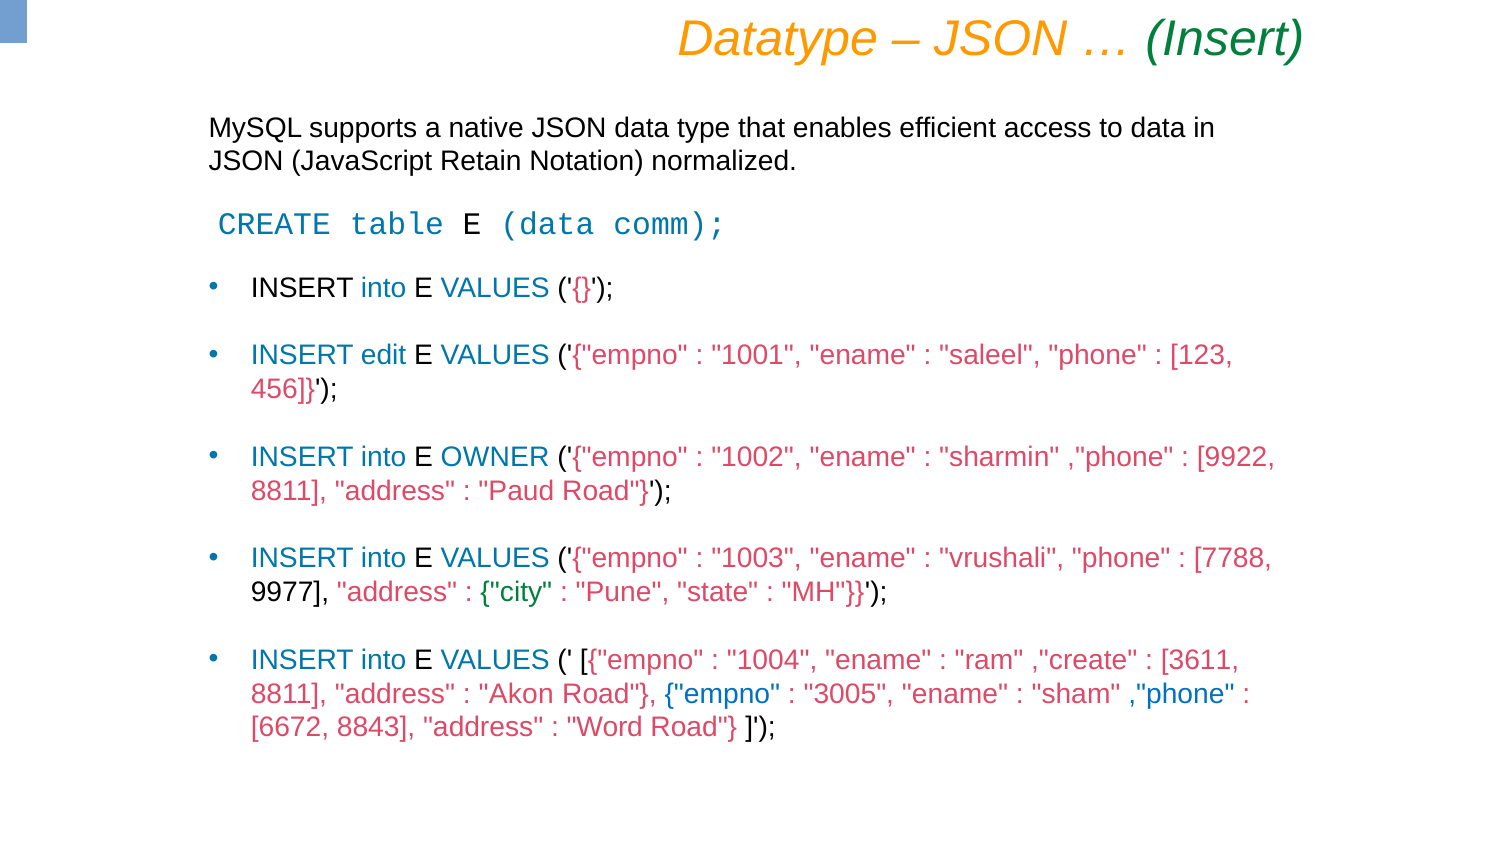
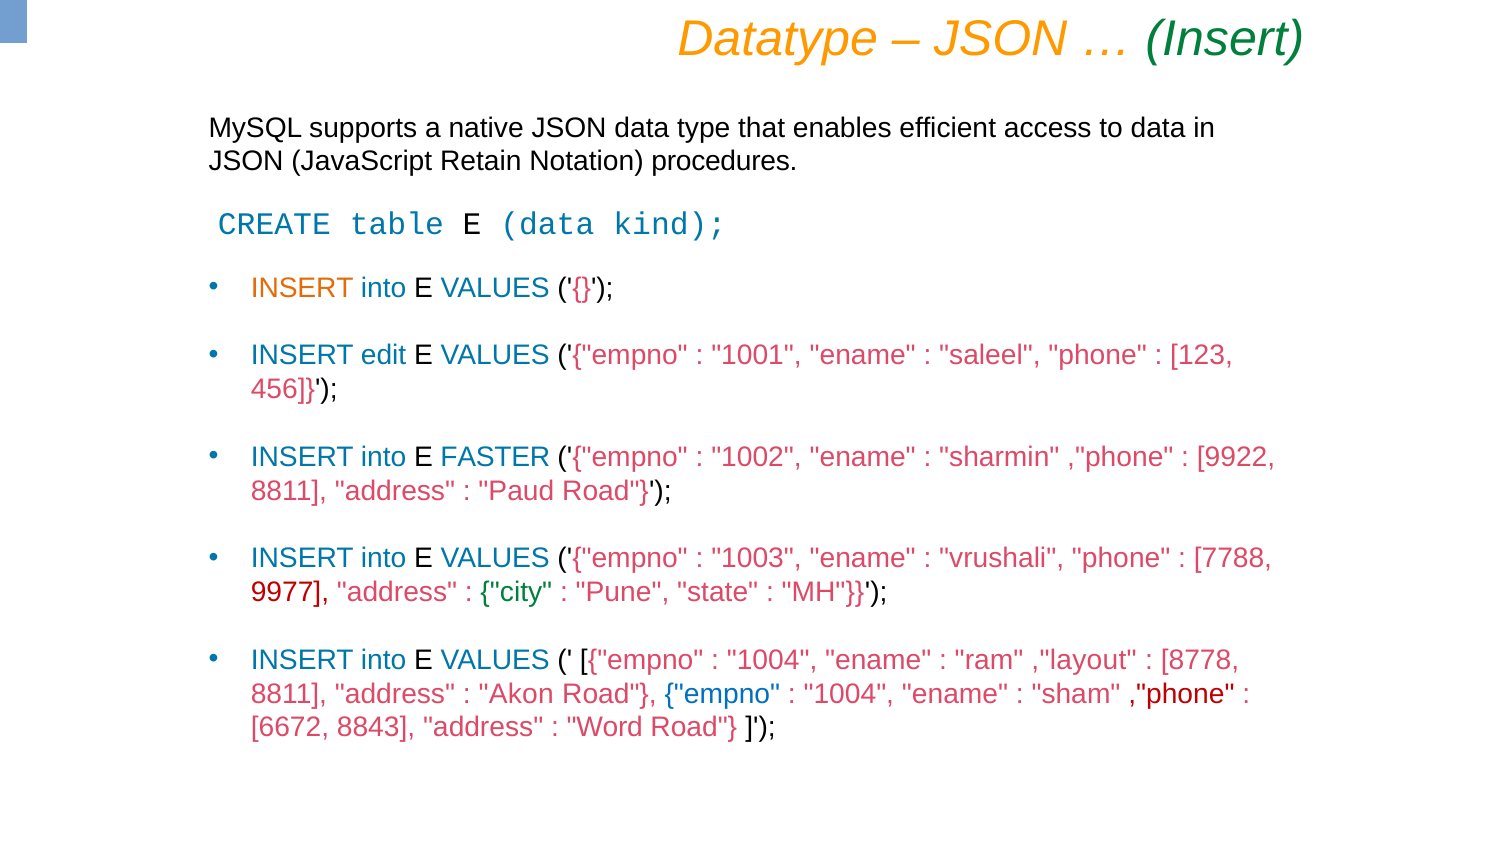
normalized: normalized -> procedures (724, 162)
comm: comm -> kind (670, 224)
INSERT colour: black -> orange (302, 288)
OWNER: OWNER -> FASTER (495, 457)
9977 colour: black -> red (290, 592)
,"create: ,"create -> ,"layout (1084, 660)
3611: 3611 -> 8778 (1200, 660)
3005: 3005 -> 1004 (849, 694)
,"phone colour: blue -> red (1181, 694)
